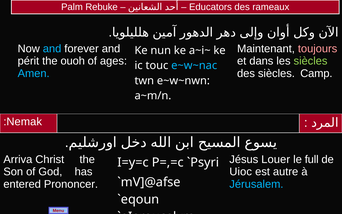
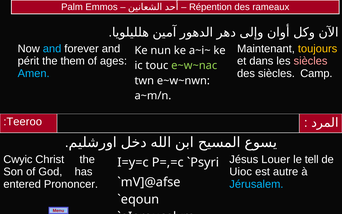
Rebuke: Rebuke -> Emmos (102, 7)
Educators: Educators -> Répention (210, 7)
toujours colour: pink -> yellow (318, 49)
ouoh: ouoh -> them (73, 61)
siècles colour: light green -> pink (311, 61)
e~w~nac colour: light blue -> light green (194, 65)
Nemak: Nemak -> Teeroo (24, 122)
Arriva: Arriva -> Cwyic (18, 159)
full: full -> tell (312, 159)
